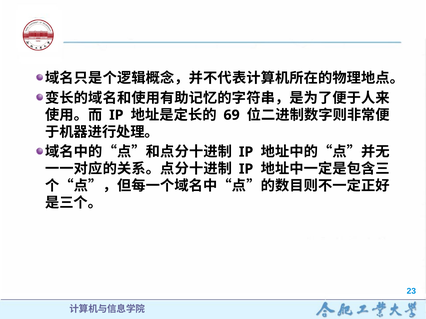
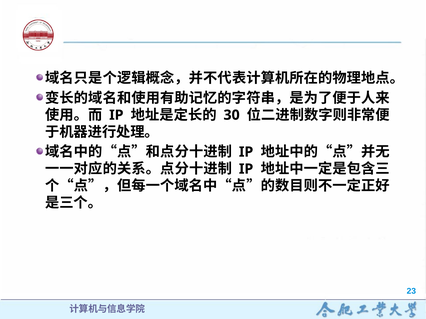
69: 69 -> 30 (232, 115)
